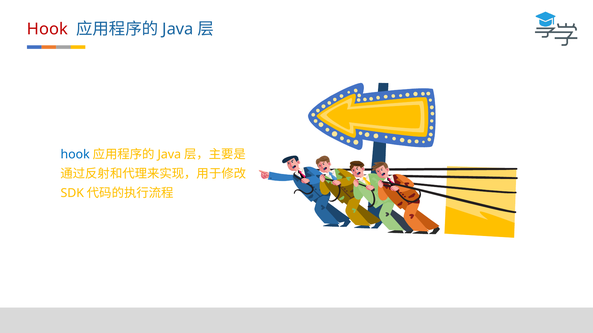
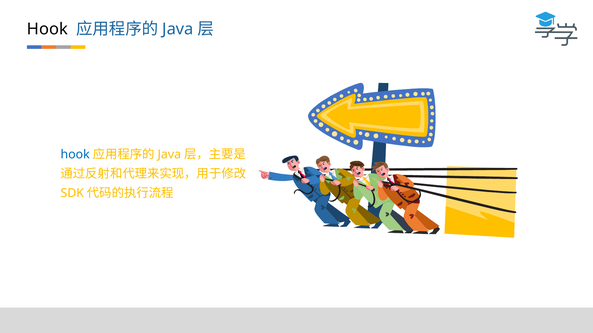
Hook colour: red -> black (47, 29)
